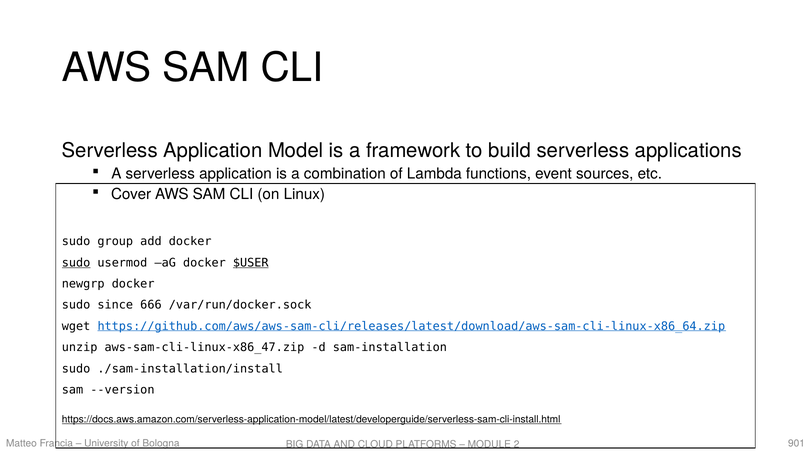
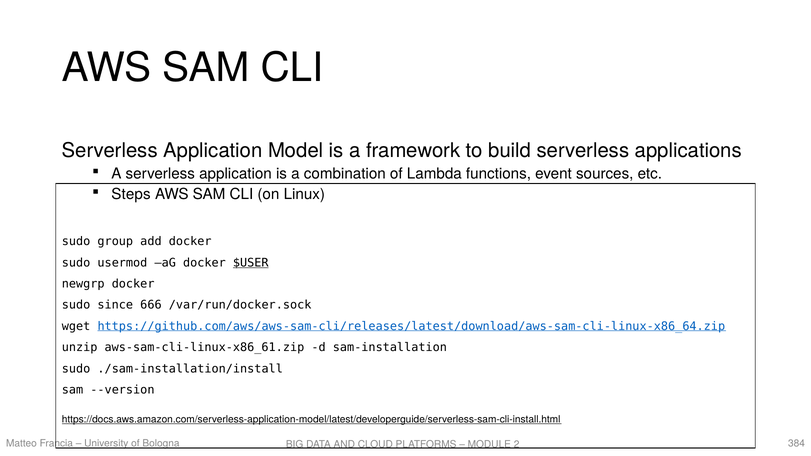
Cover: Cover -> Steps (131, 194)
sudo underline: present -> none (76, 263)
aws-sam-cli-linux-x86_47.zip: aws-sam-cli-linux-x86_47.zip -> aws-sam-cli-linux-x86_61.zip (204, 348)
901: 901 -> 384 (797, 444)
